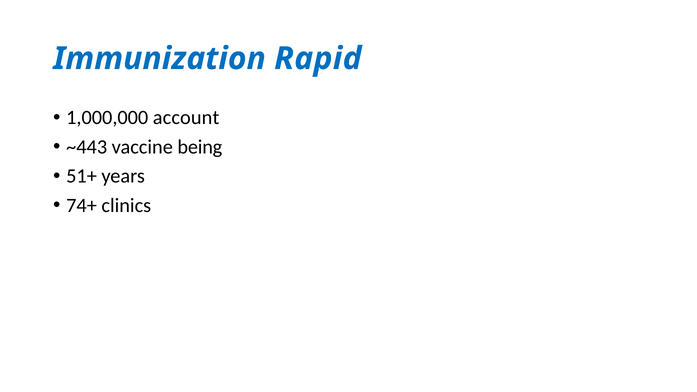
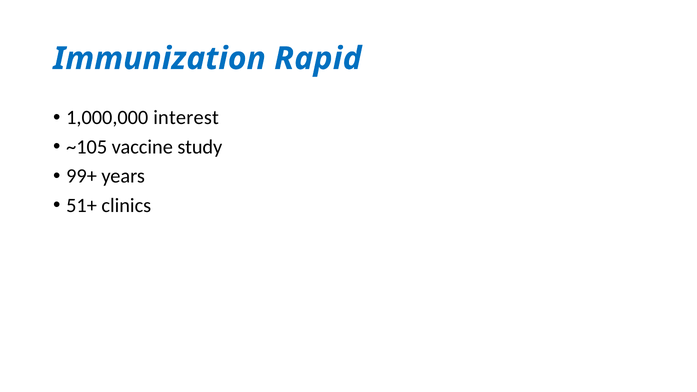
account: account -> interest (186, 118)
~443: ~443 -> ~105 (87, 147)
being: being -> study (200, 147)
51+: 51+ -> 99+ (82, 176)
74+: 74+ -> 51+ (82, 205)
